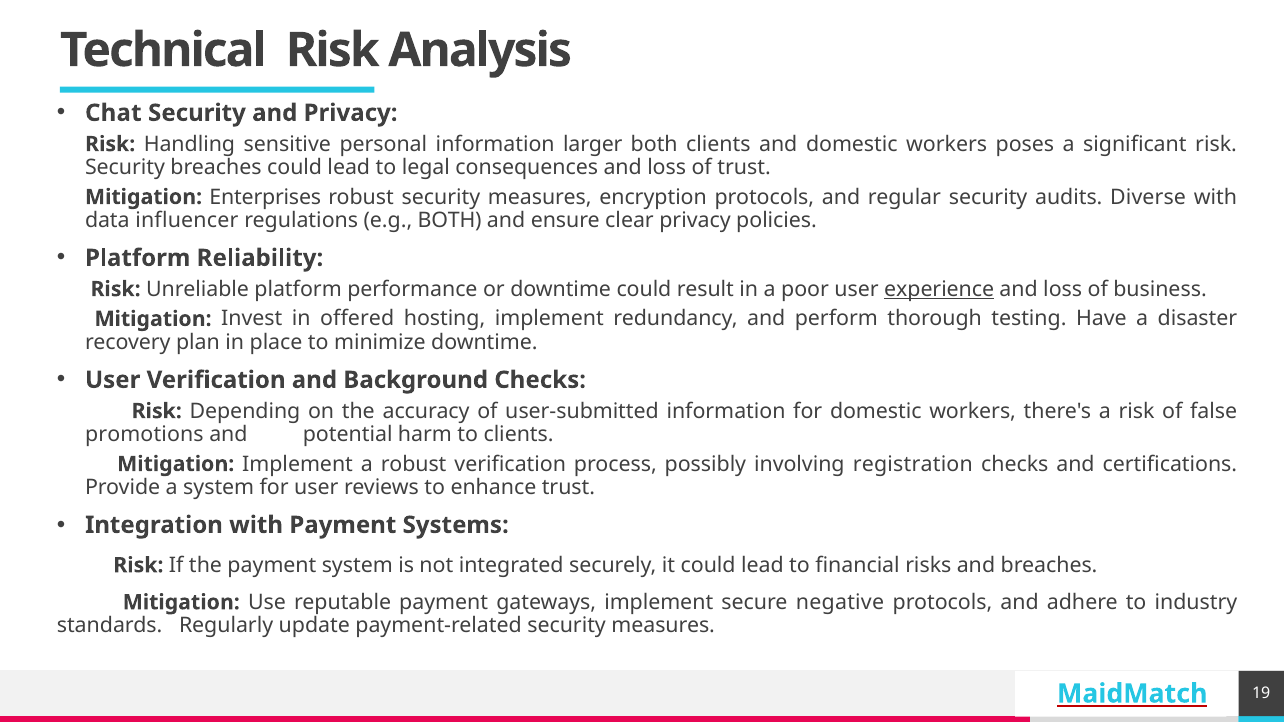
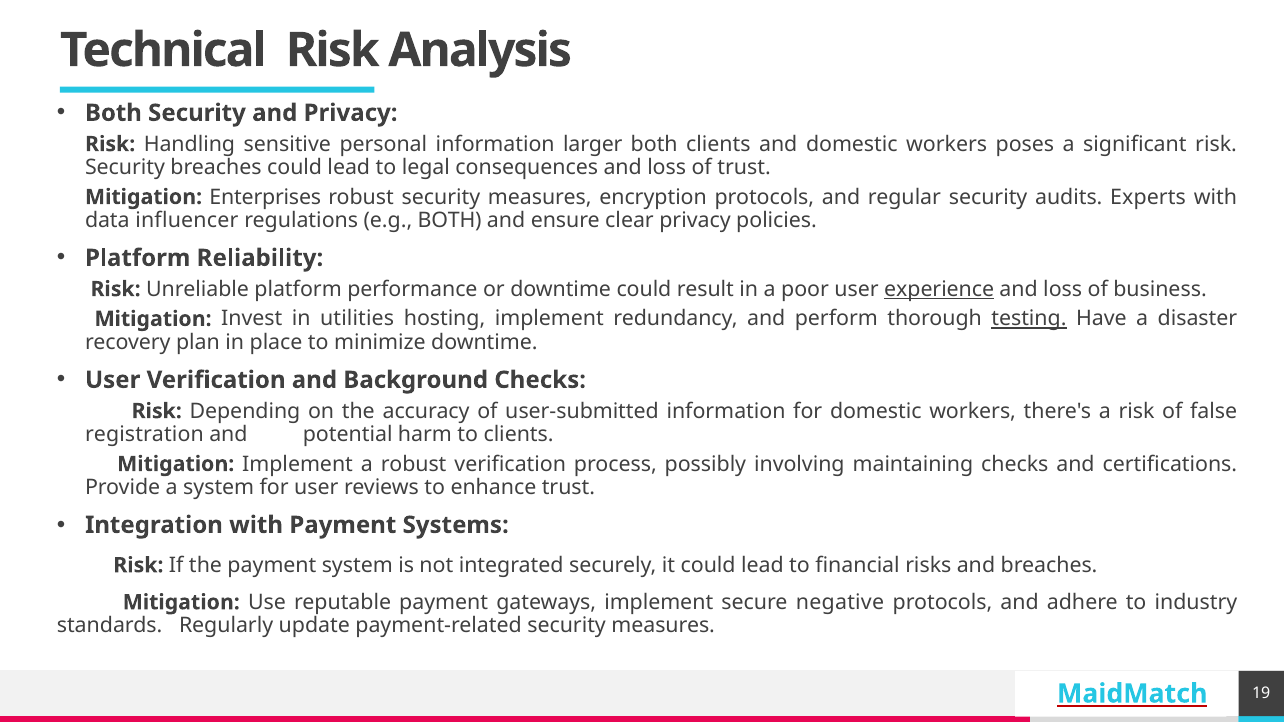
Chat: Chat -> Both (113, 113)
Diverse: Diverse -> Experts (1148, 197)
offered: offered -> utilities (357, 319)
testing underline: none -> present (1029, 319)
promotions: promotions -> registration (144, 434)
registration: registration -> maintaining (913, 464)
